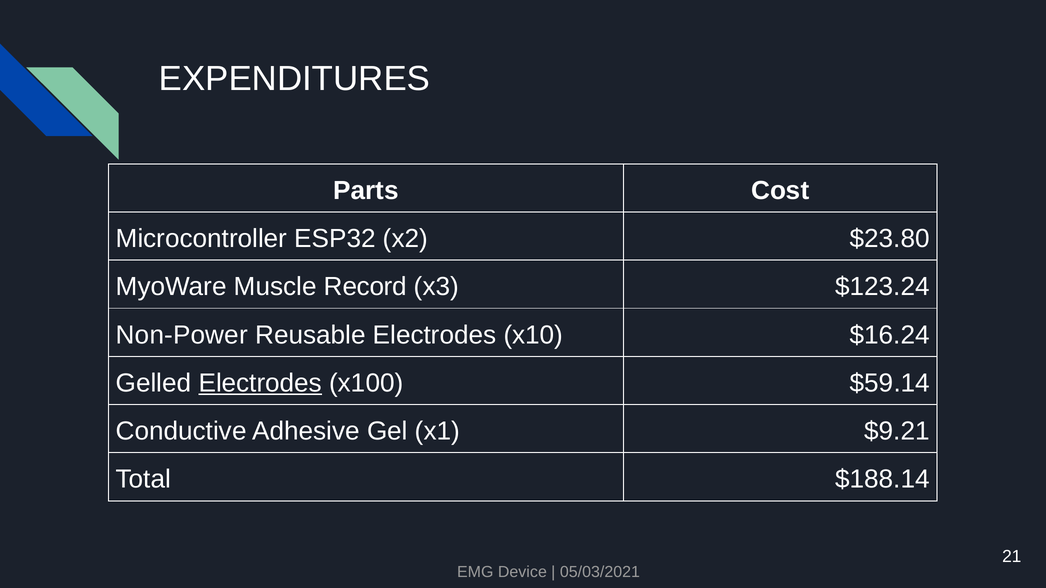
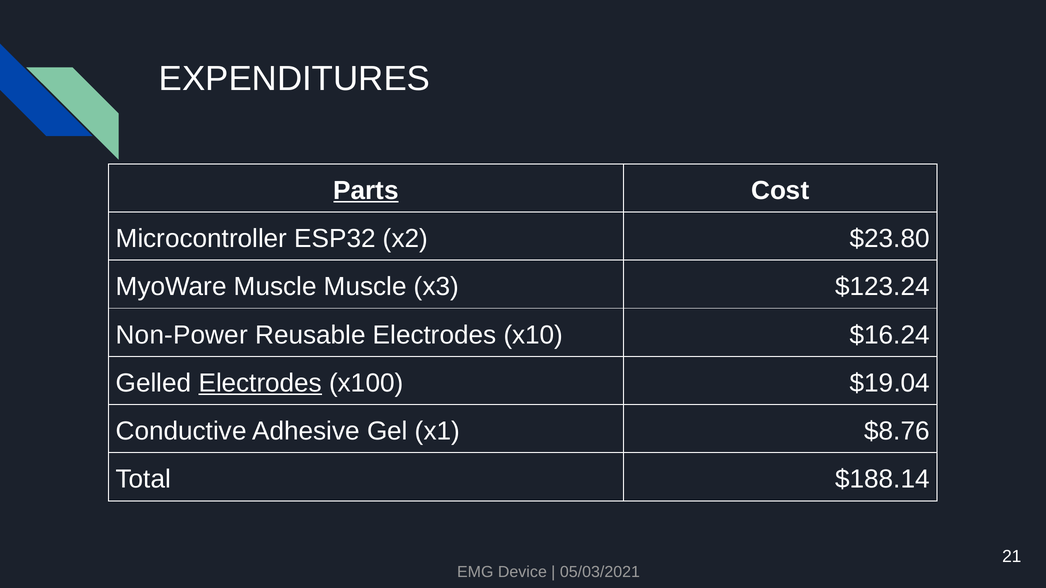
Parts underline: none -> present (366, 191)
Muscle Record: Record -> Muscle (365, 287)
$59.14: $59.14 -> $19.04 (890, 383)
$9.21: $9.21 -> $8.76 (897, 432)
